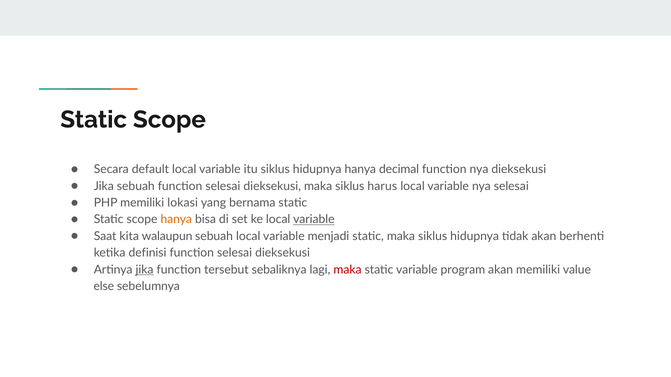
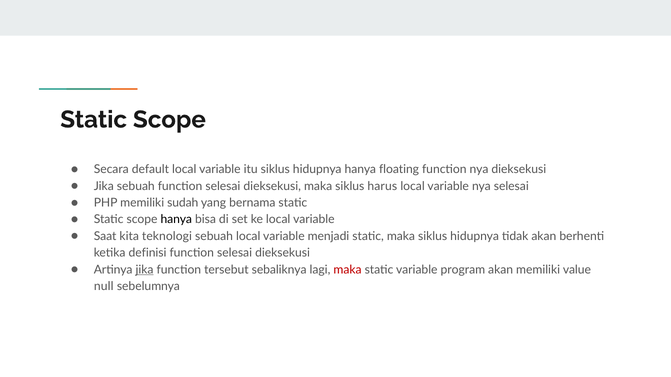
decimal: decimal -> floating (399, 170)
lokasi: lokasi -> sudah (183, 203)
hanya colour: orange -> black (176, 220)
variable underline: present -> none (314, 220)
walaupun: walaupun -> teknologi (167, 236)
else: else -> null (104, 287)
